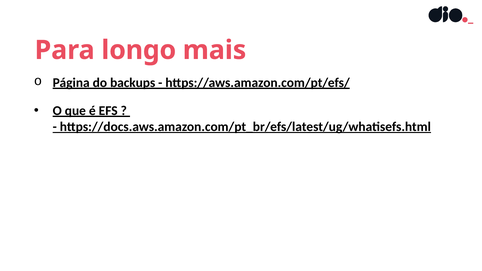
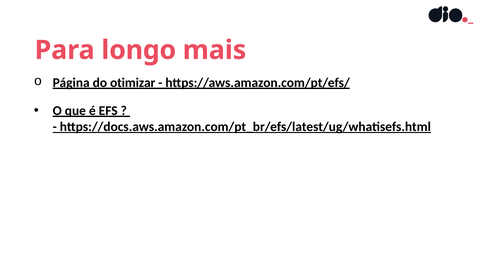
backups: backups -> otimizar (133, 83)
